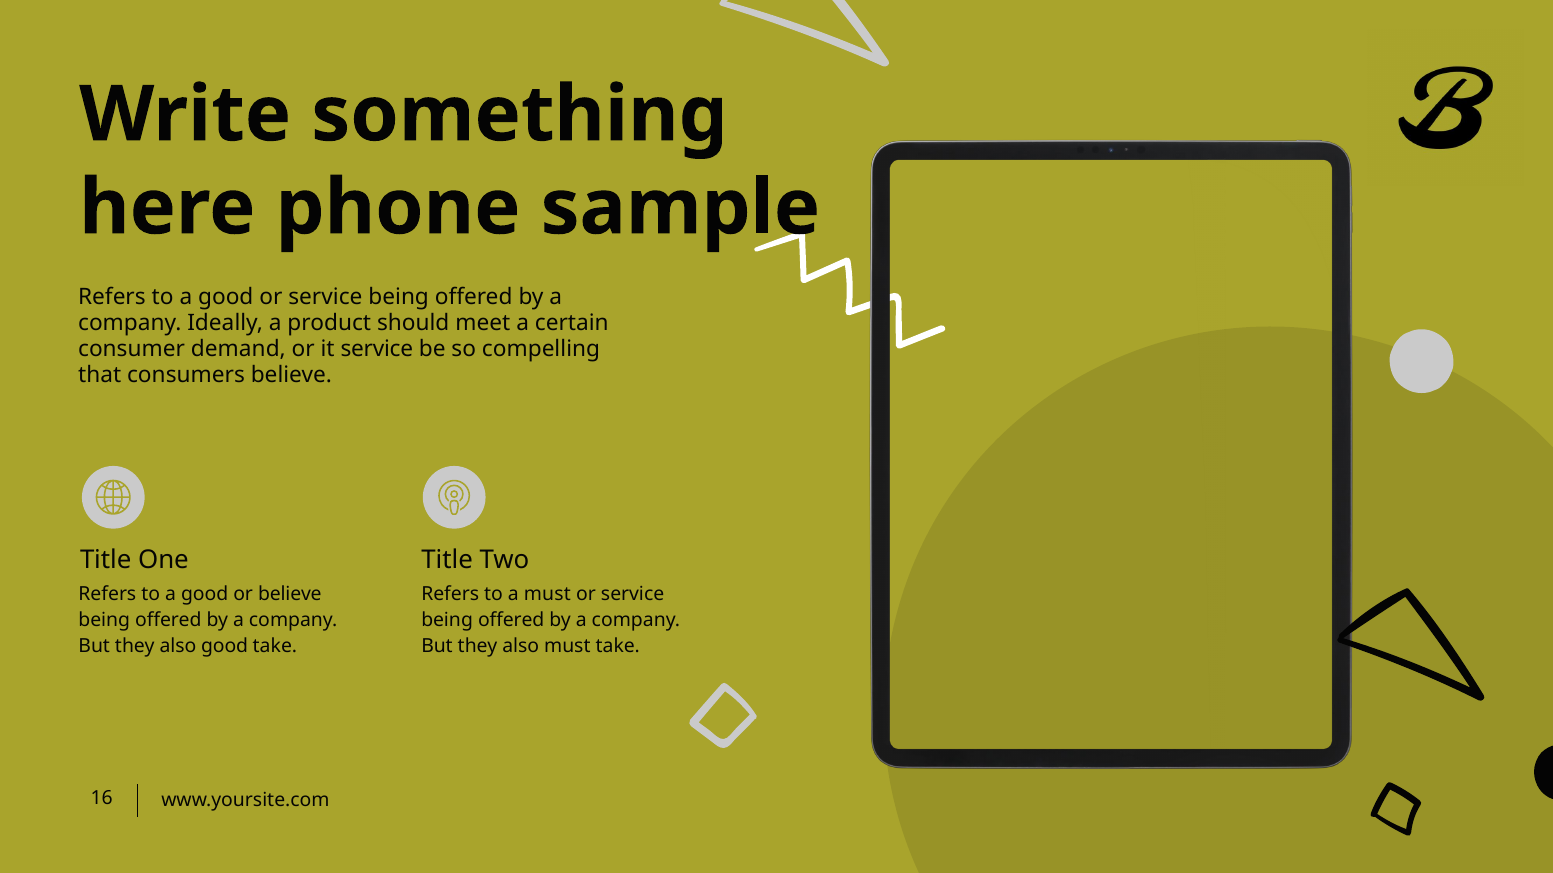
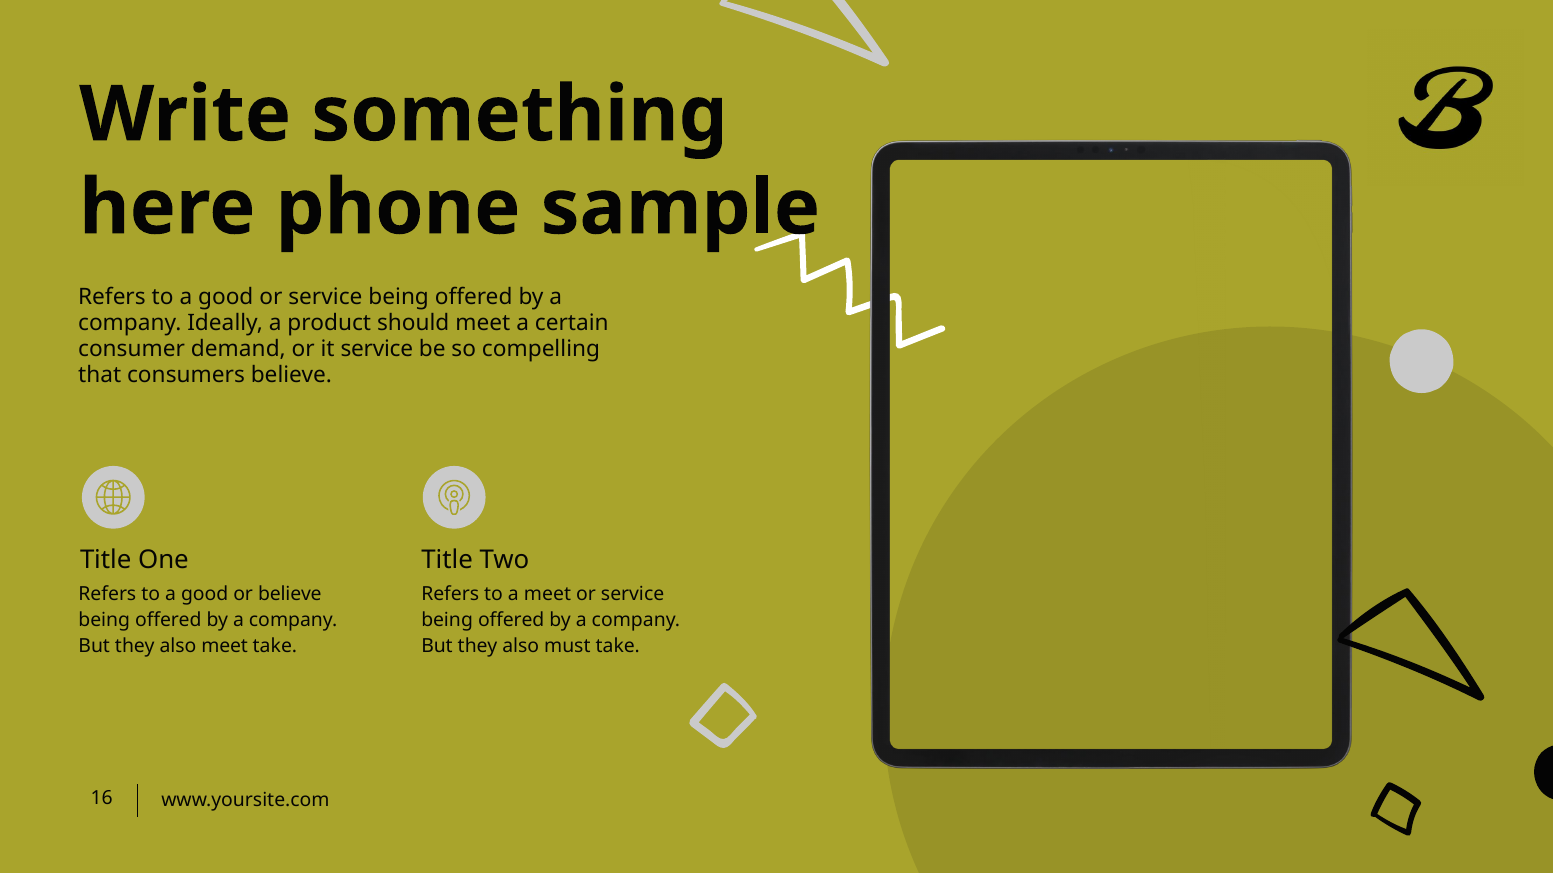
a must: must -> meet (547, 594)
also good: good -> meet (225, 647)
